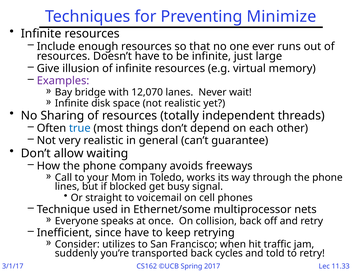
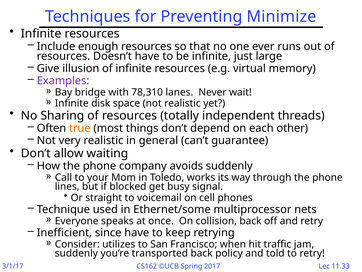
12,070: 12,070 -> 78,310 (147, 92)
true colour: blue -> orange (80, 128)
avoids freeways: freeways -> suddenly (229, 166)
cycles: cycles -> policy (229, 253)
